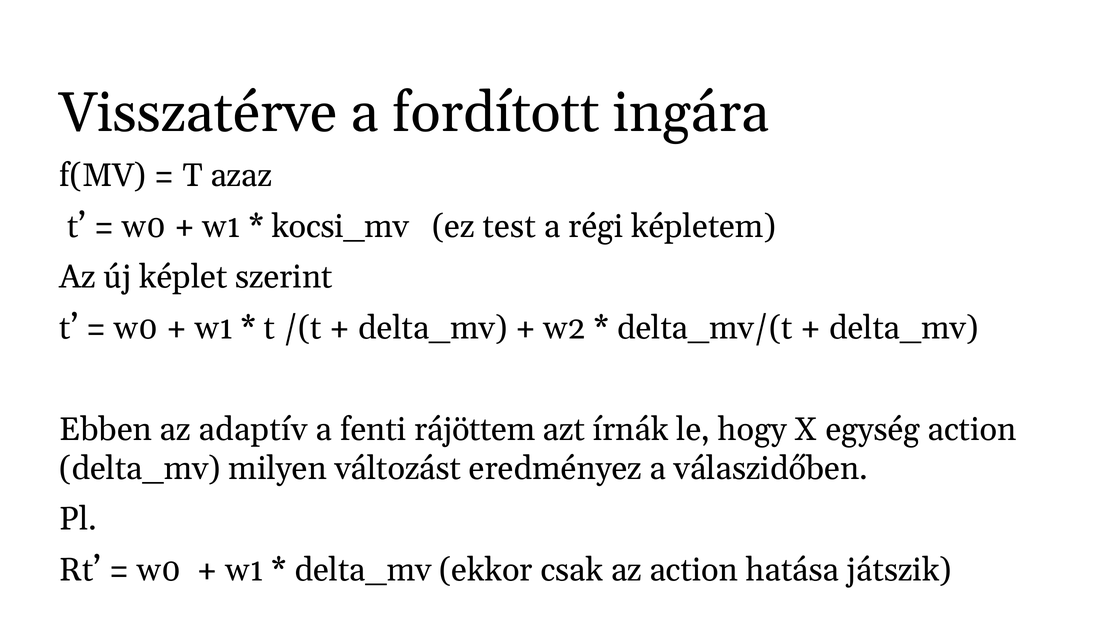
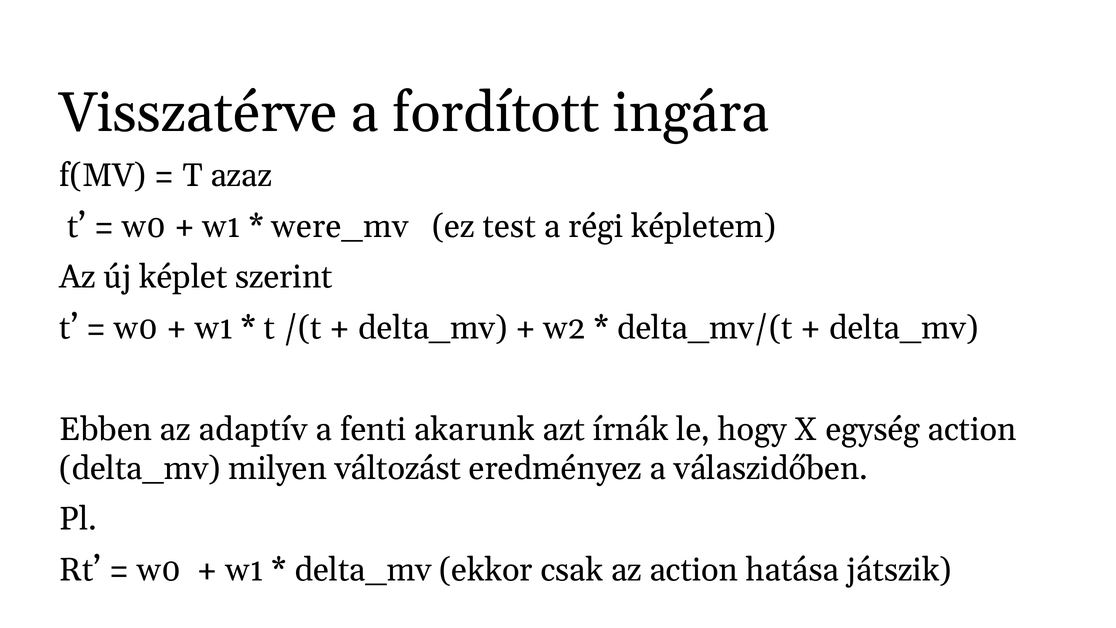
kocsi_mv: kocsi_mv -> were_mv (340, 226)
rájöttem: rájöttem -> akarunk (474, 429)
